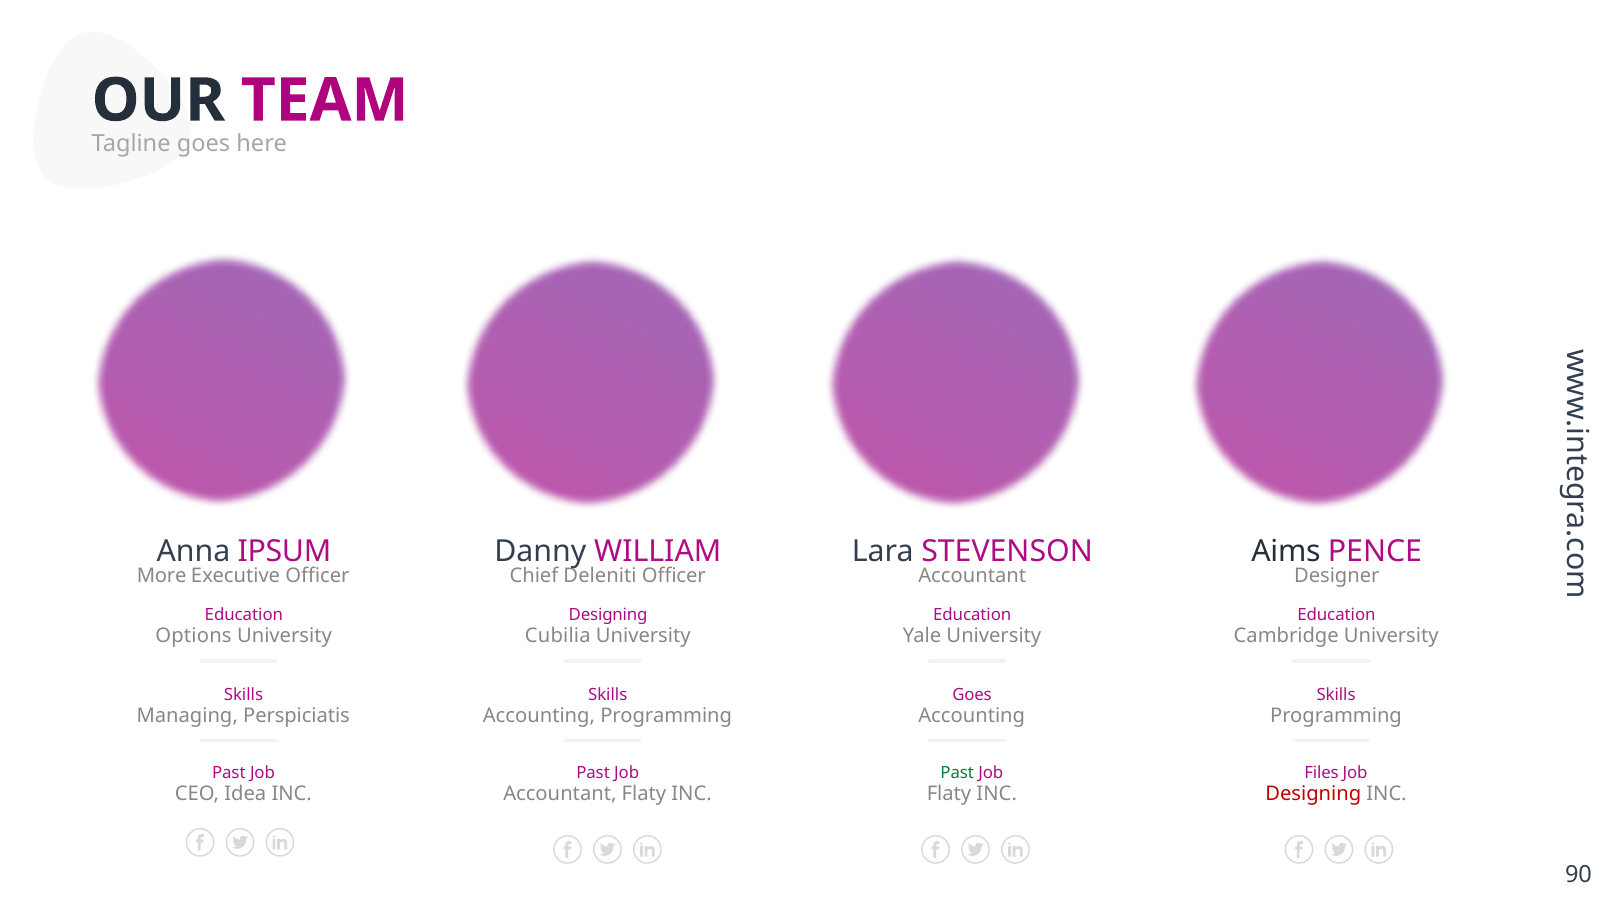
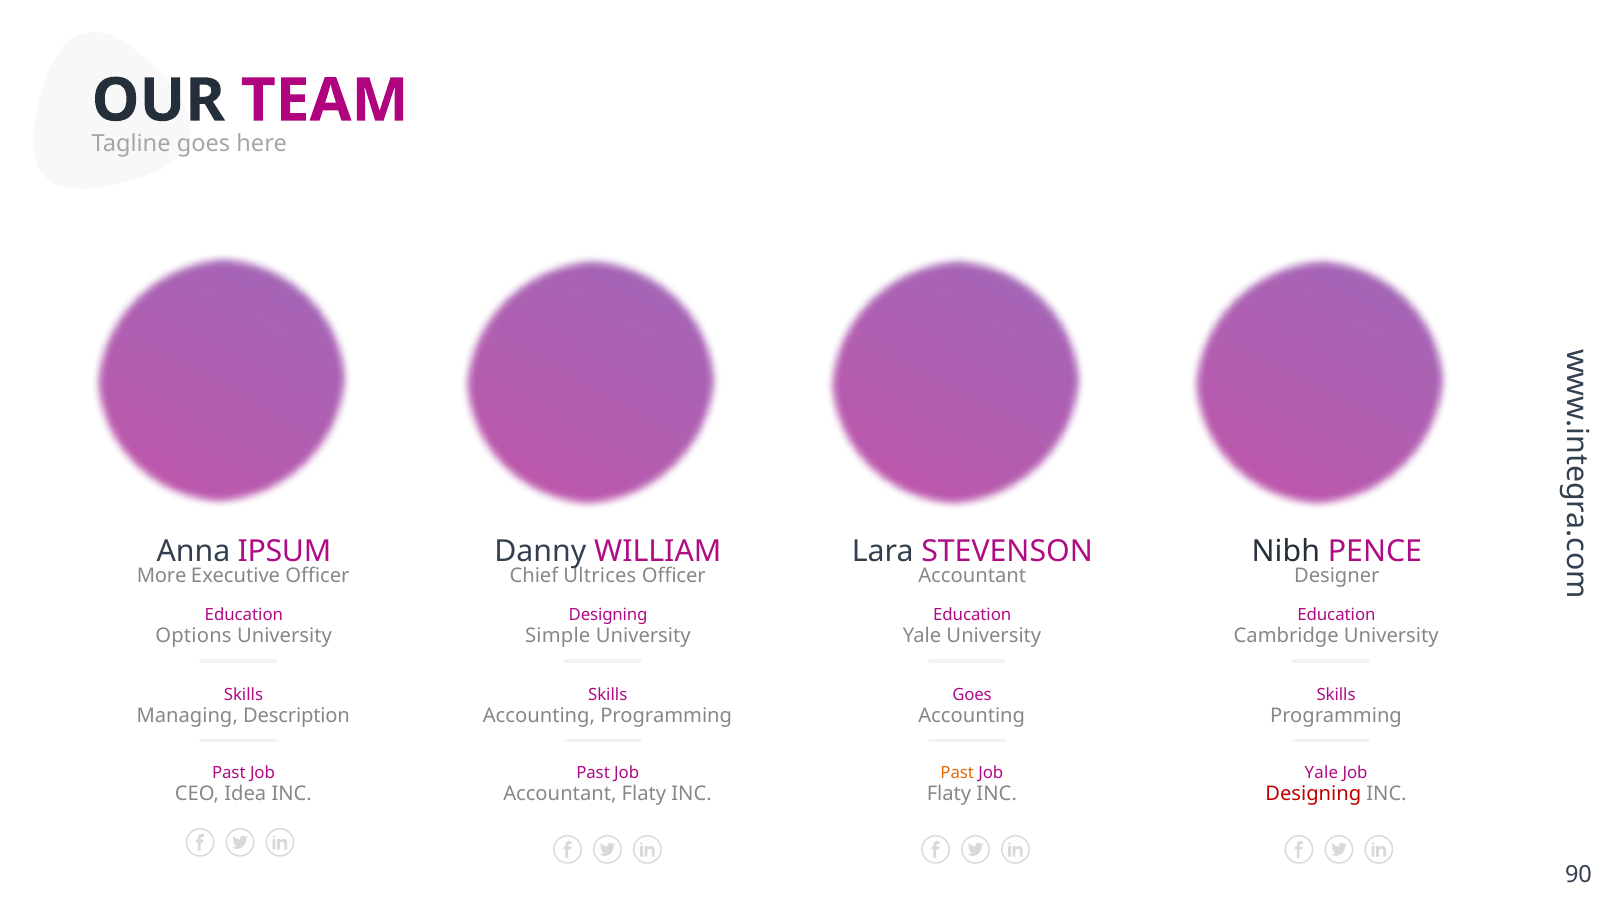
Aims: Aims -> Nibh (1286, 551)
Deleniti: Deleniti -> Ultrices (600, 576)
Cubilia: Cubilia -> Simple (558, 636)
Perspiciatis: Perspiciatis -> Description (297, 715)
Past colour: green -> orange (957, 773)
Files: Files -> Yale (1321, 773)
